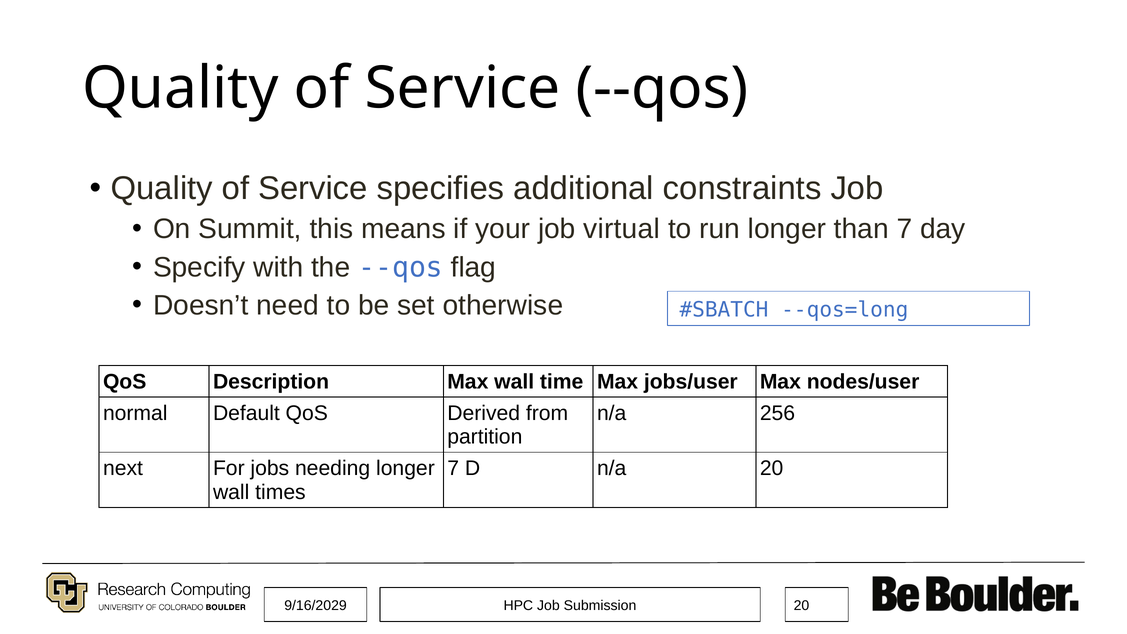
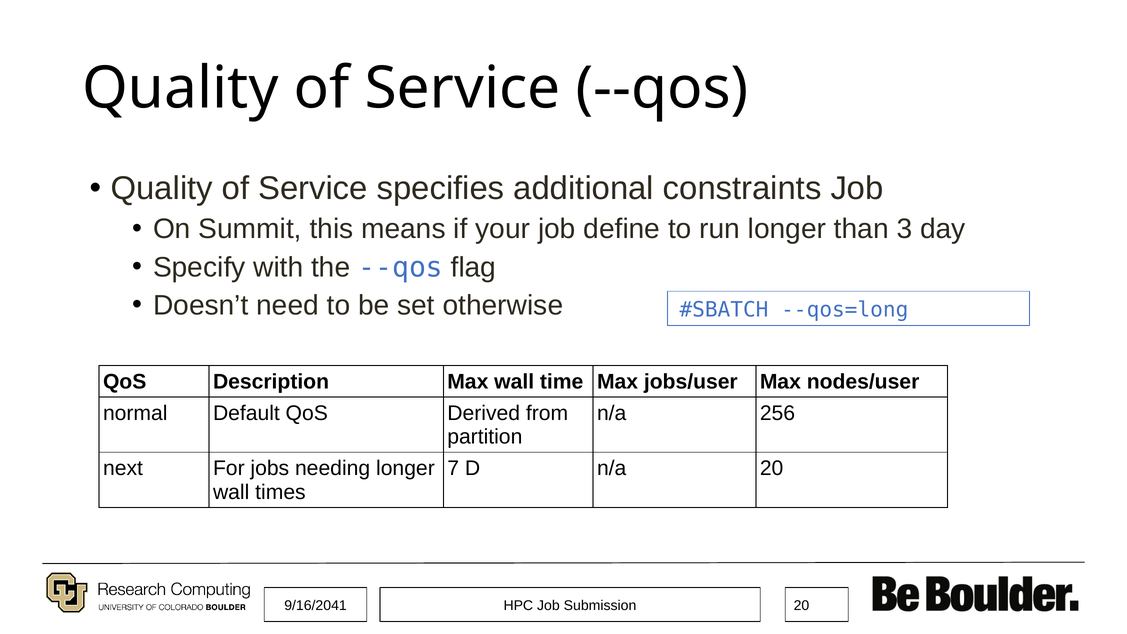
virtual: virtual -> define (622, 229)
than 7: 7 -> 3 (904, 229)
9/16/2029: 9/16/2029 -> 9/16/2041 (316, 605)
